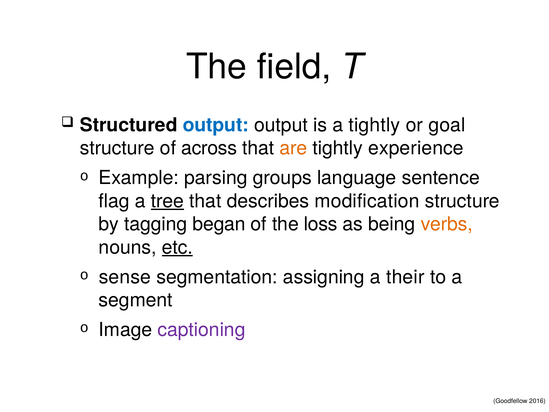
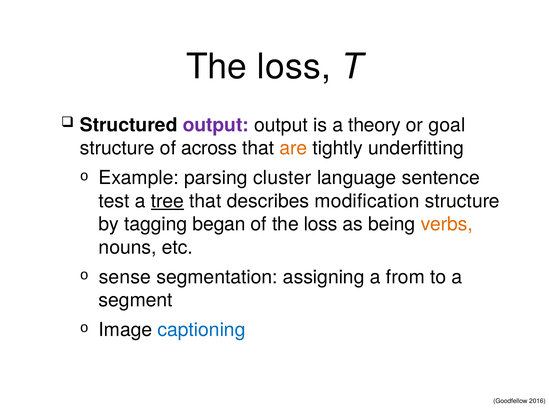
field: field -> loss (294, 67)
output colour: blue -> purple (216, 125)
a tightly: tightly -> theory (375, 125)
experience: experience -> underfitting (416, 148)
groups: groups -> cluster (282, 178)
flag: flag -> test (114, 201)
etc underline: present -> none (177, 247)
their: their -> from (405, 277)
captioning colour: purple -> blue (202, 330)
